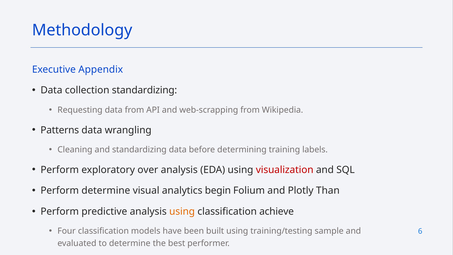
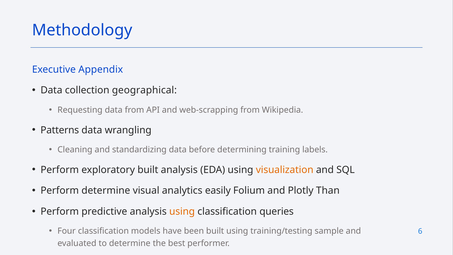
collection standardizing: standardizing -> geographical (144, 90)
exploratory over: over -> built (148, 170)
visualization colour: red -> orange (285, 170)
begin: begin -> easily (218, 191)
achieve: achieve -> queries (277, 211)
